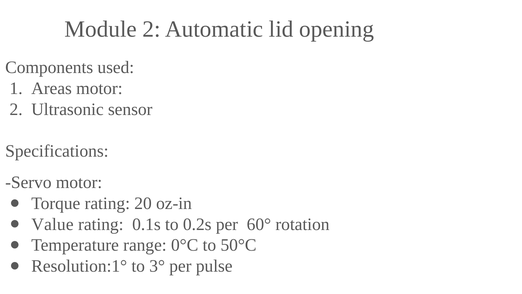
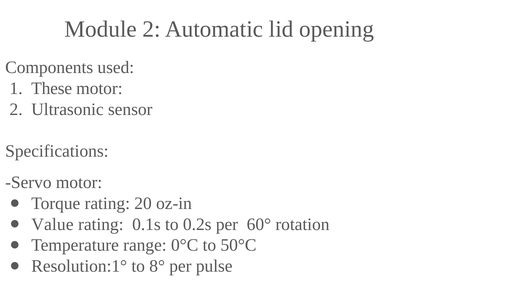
Areas: Areas -> These (52, 88)
3°: 3° -> 8° (157, 266)
